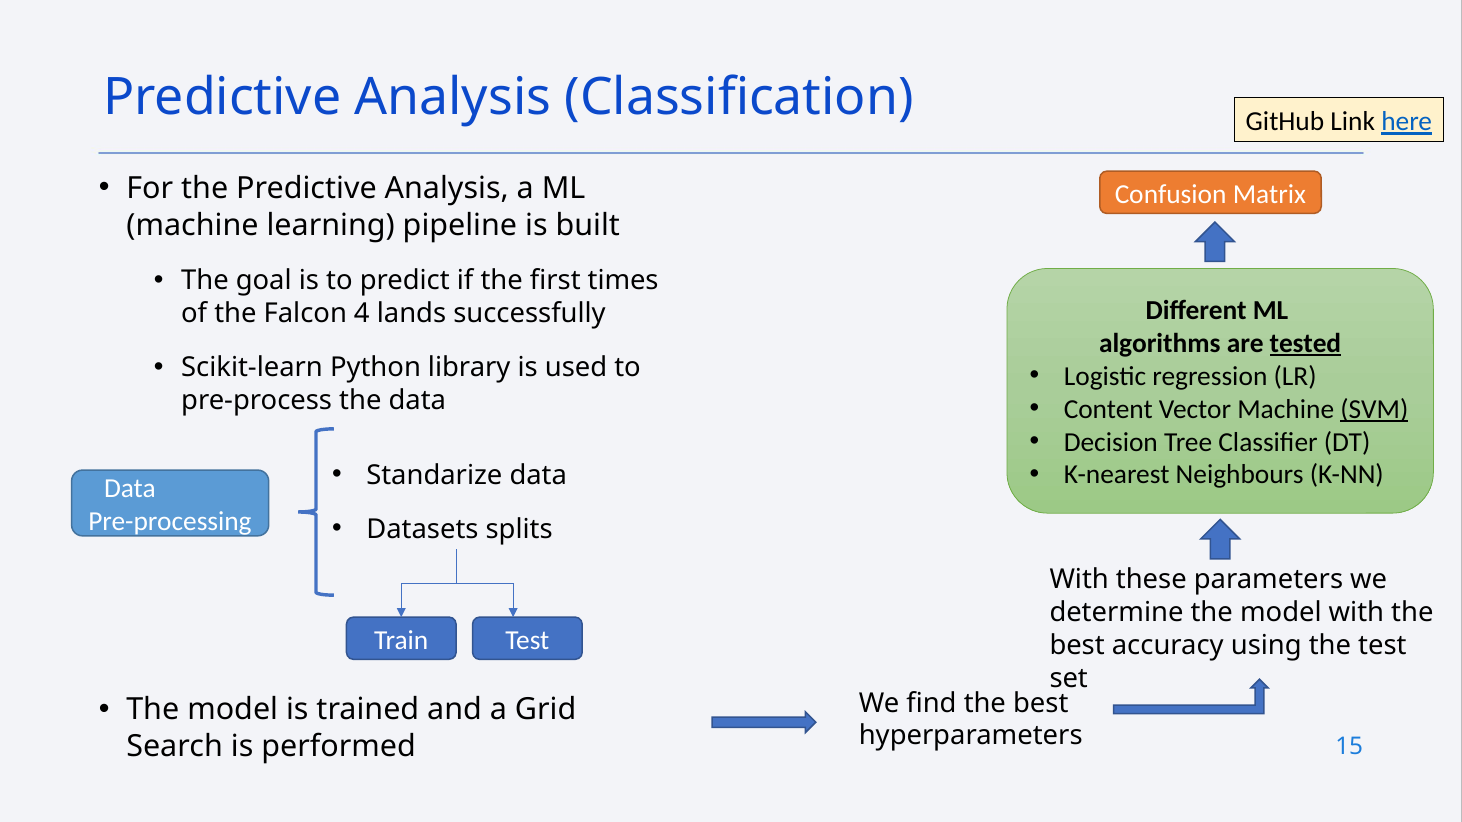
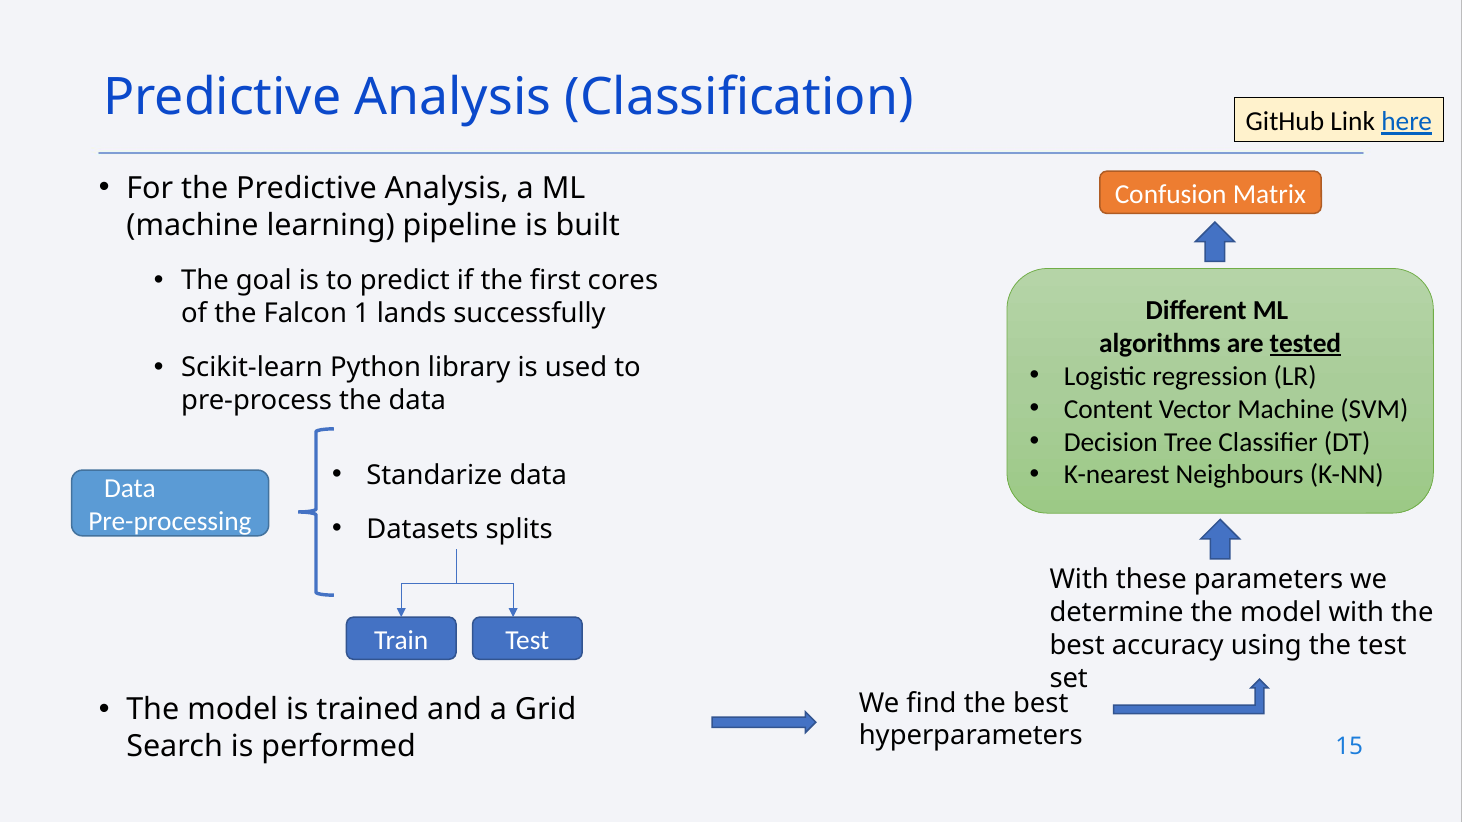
times: times -> cores (623, 281)
4: 4 -> 1 (362, 314)
SVM underline: present -> none (1374, 409)
